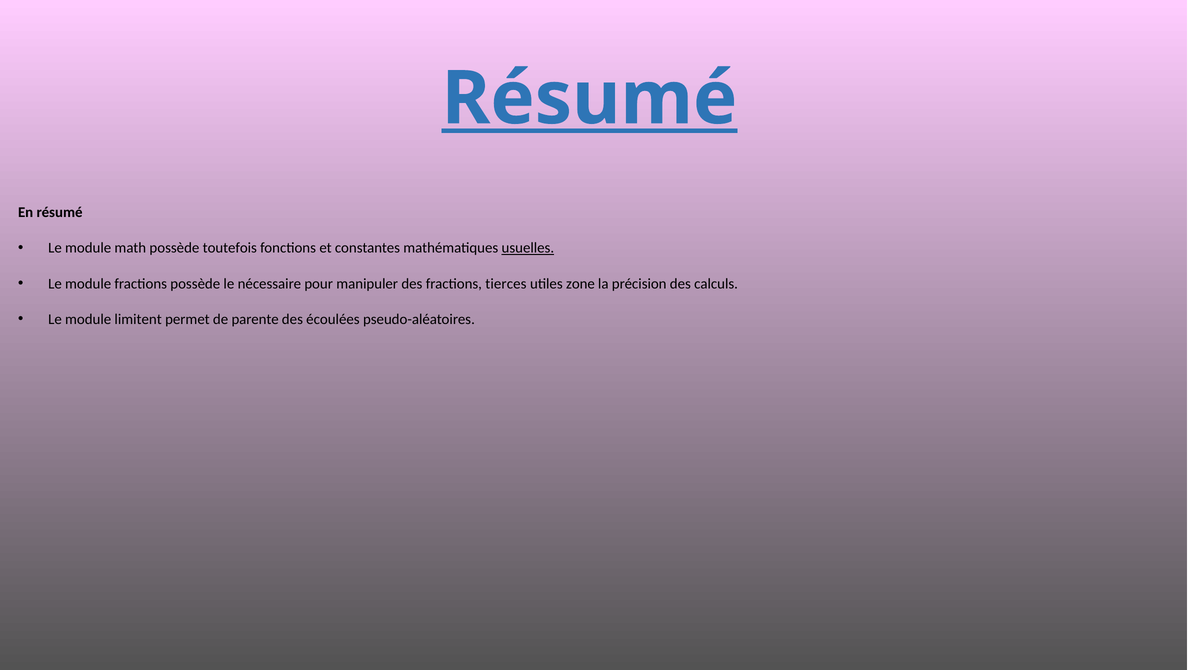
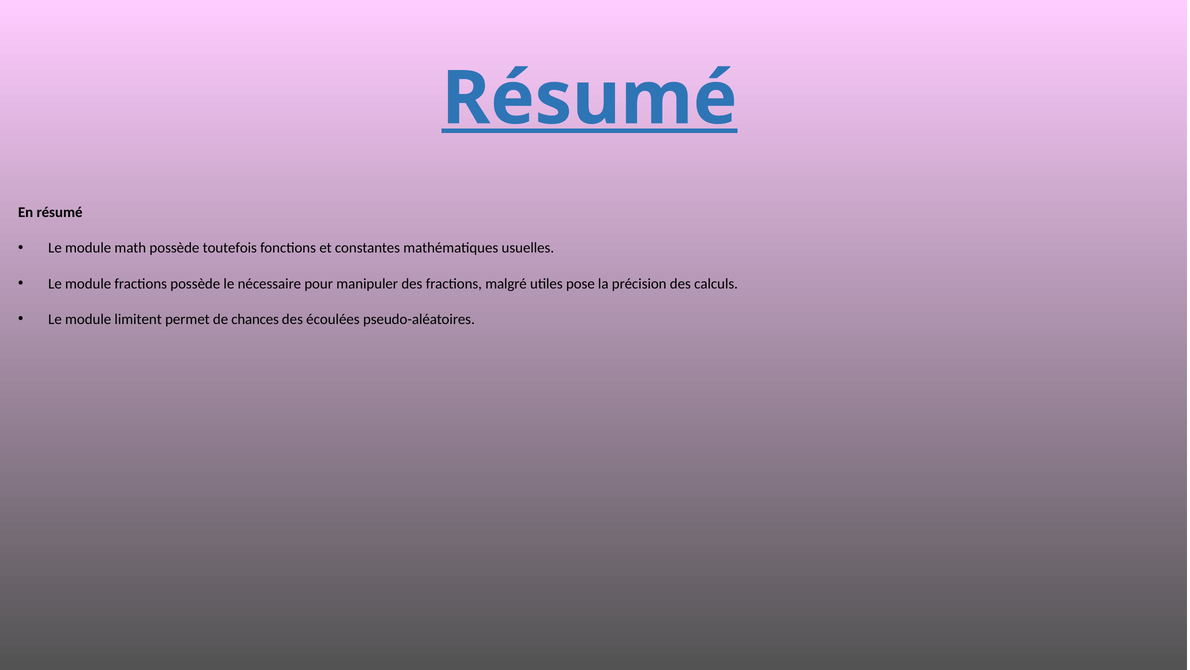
usuelles underline: present -> none (528, 248)
tierces: tierces -> malgré (506, 283)
zone: zone -> pose (580, 283)
parente: parente -> chances (255, 319)
